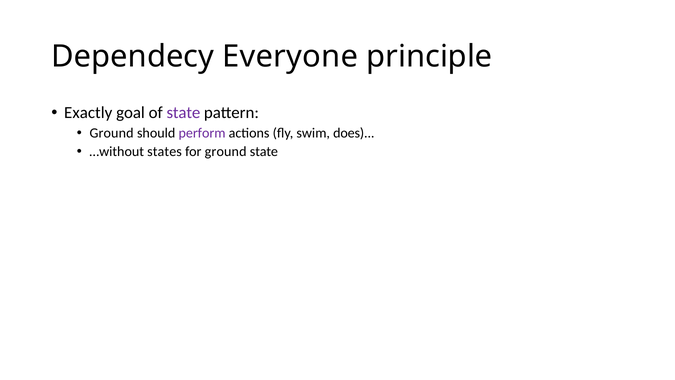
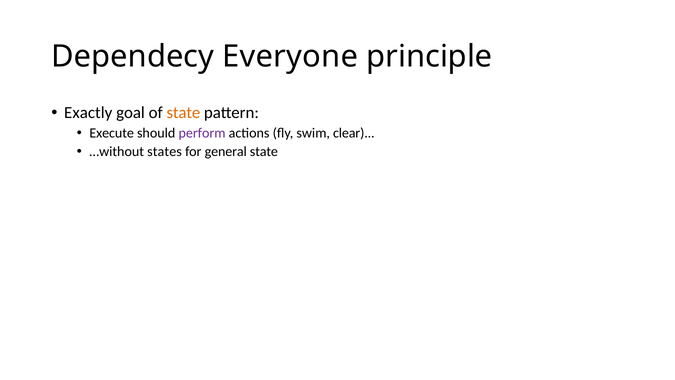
state colour: purple -> orange (183, 113)
Ground: Ground -> Execute (112, 133)
does: does -> clear (354, 133)
for ground: ground -> general (226, 152)
